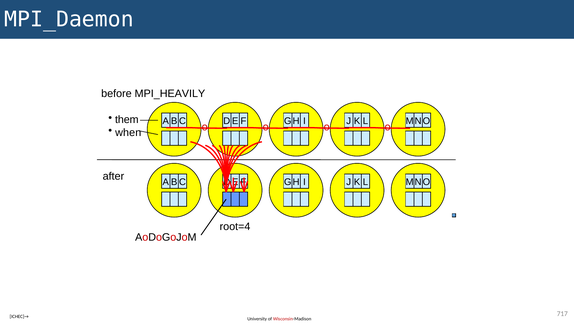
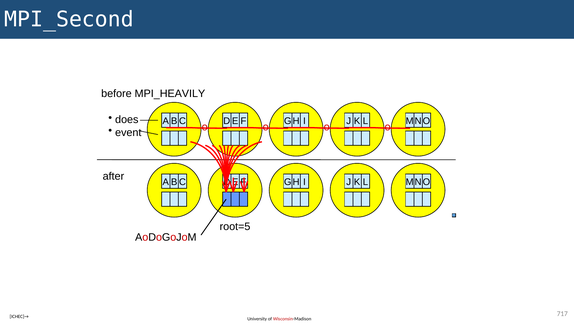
MPI_Daemon: MPI_Daemon -> MPI_Second (69, 19)
them: them -> does (127, 120)
when: when -> event (128, 132)
root=4: root=4 -> root=5 (235, 227)
